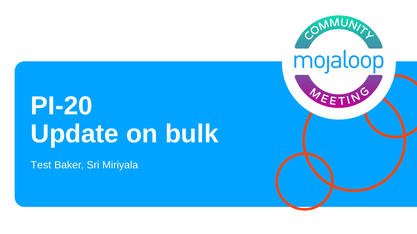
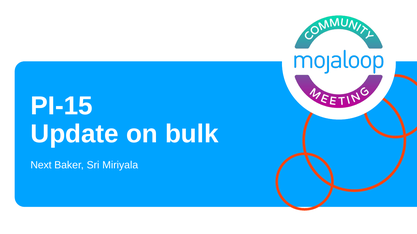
PI-20: PI-20 -> PI-15 (62, 106)
Test: Test -> Next (41, 166)
